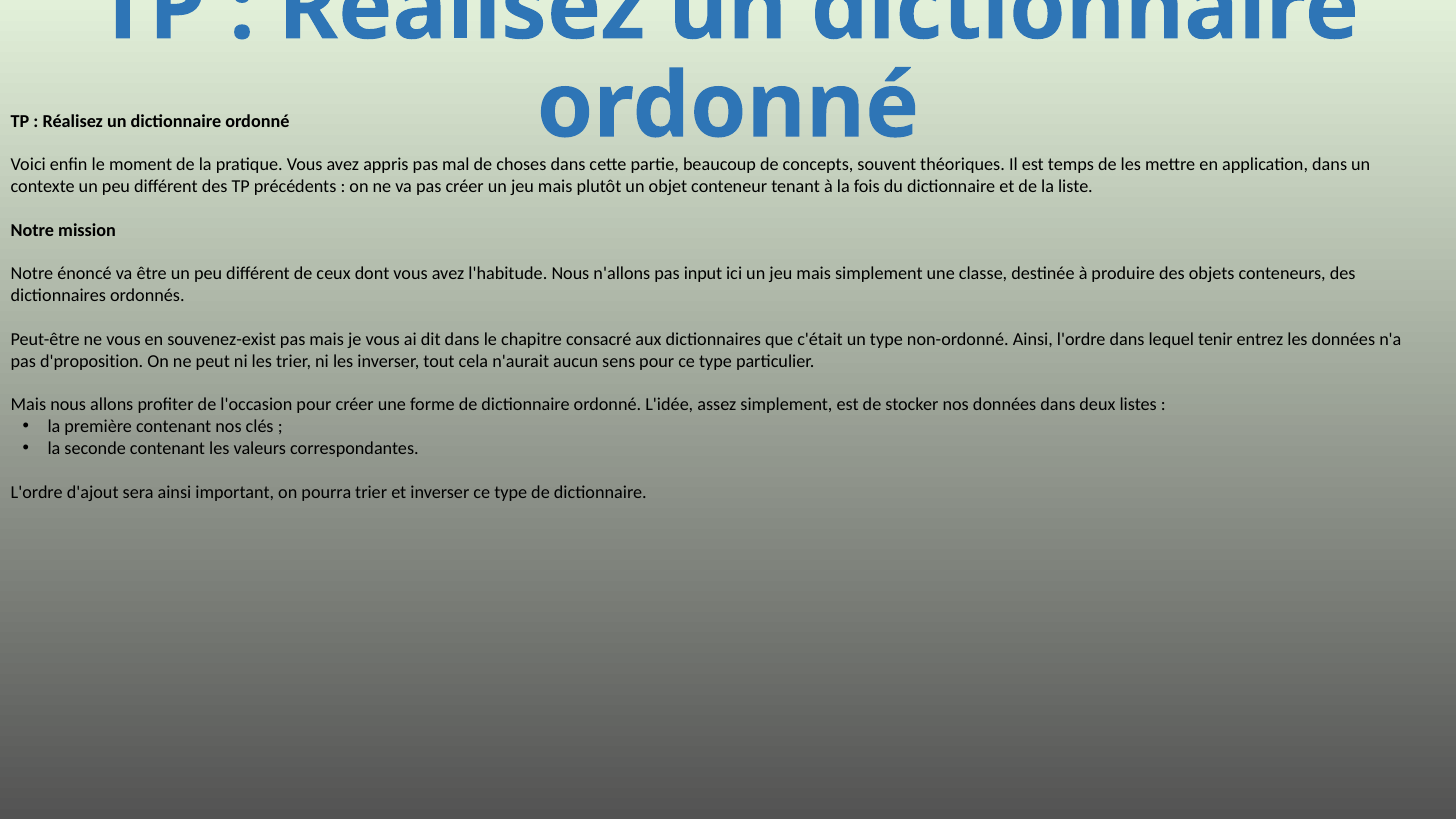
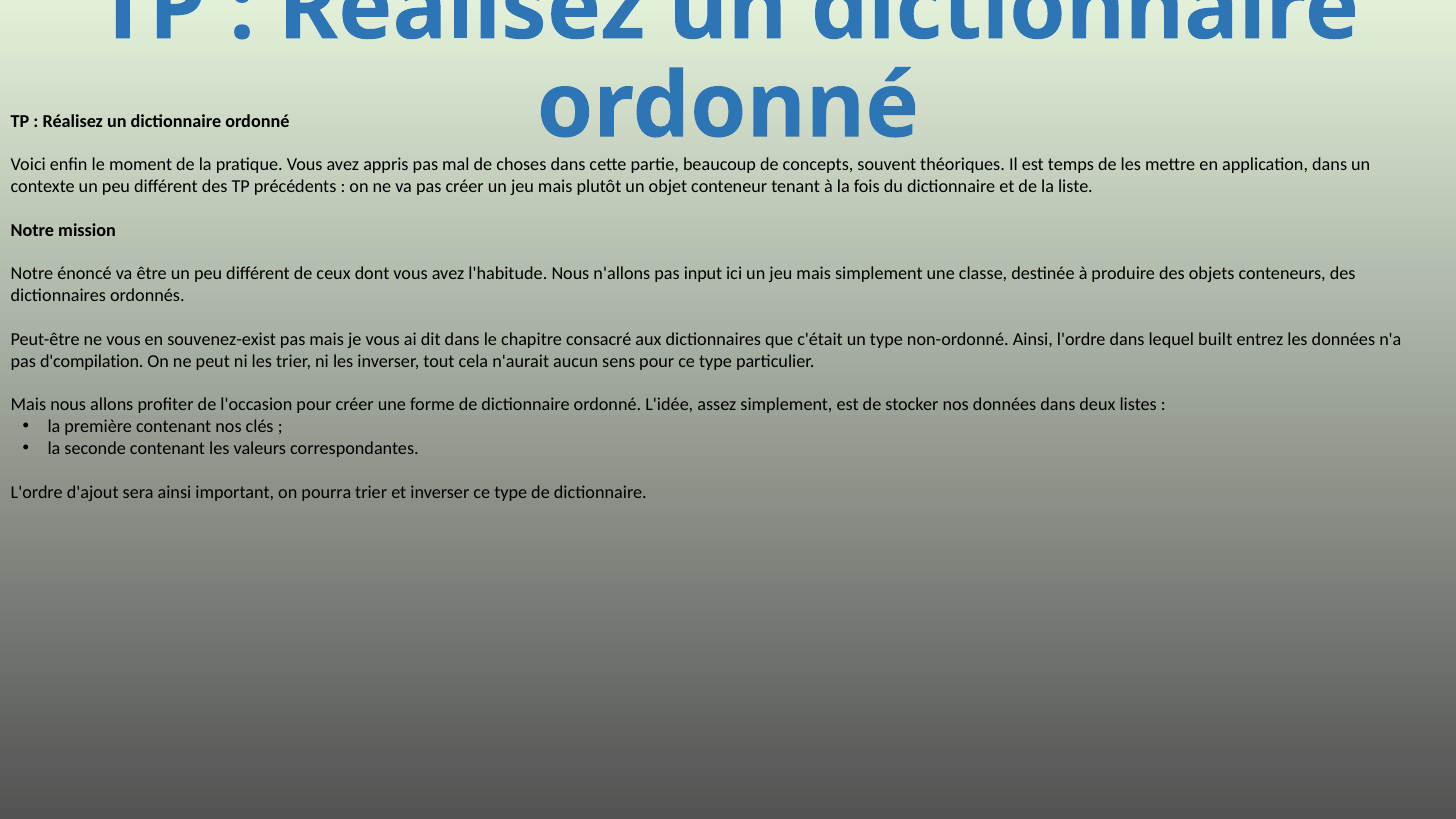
tenir: tenir -> built (1215, 339)
d'proposition: d'proposition -> d'compilation (92, 361)
